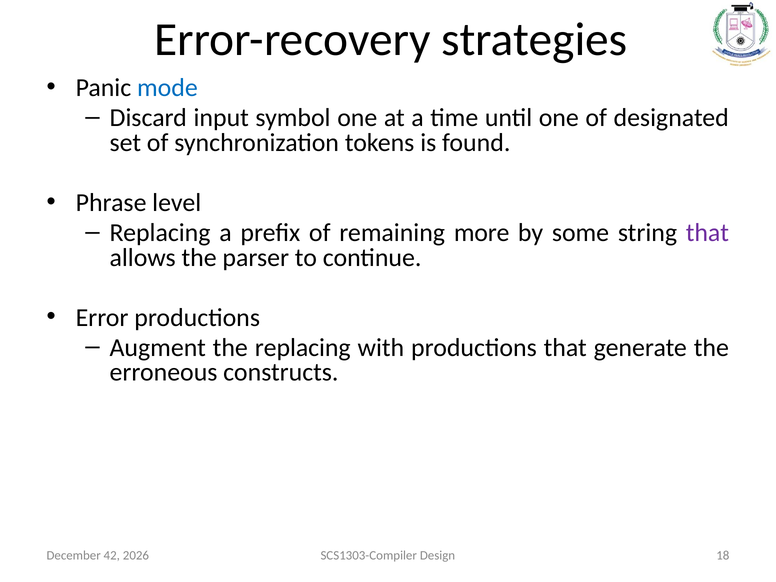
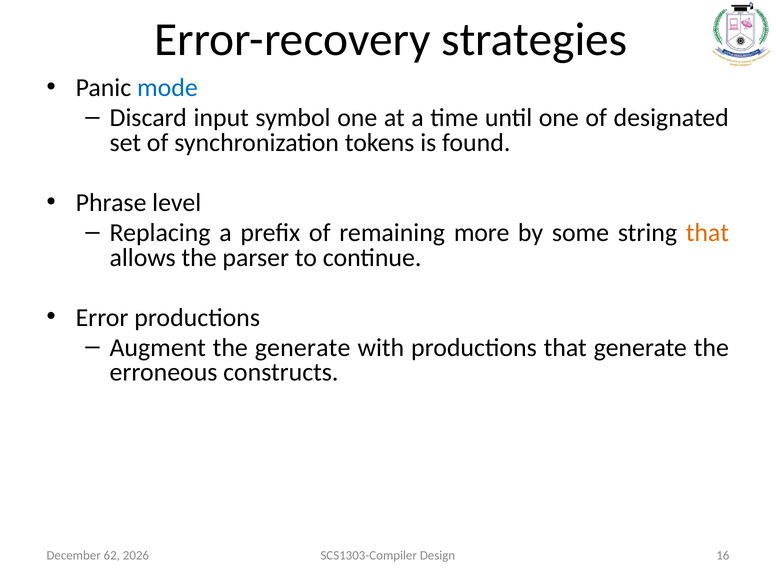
that colour: purple -> orange (707, 233)
the replacing: replacing -> generate (303, 348)
42: 42 -> 62 (112, 556)
18: 18 -> 16 (723, 556)
